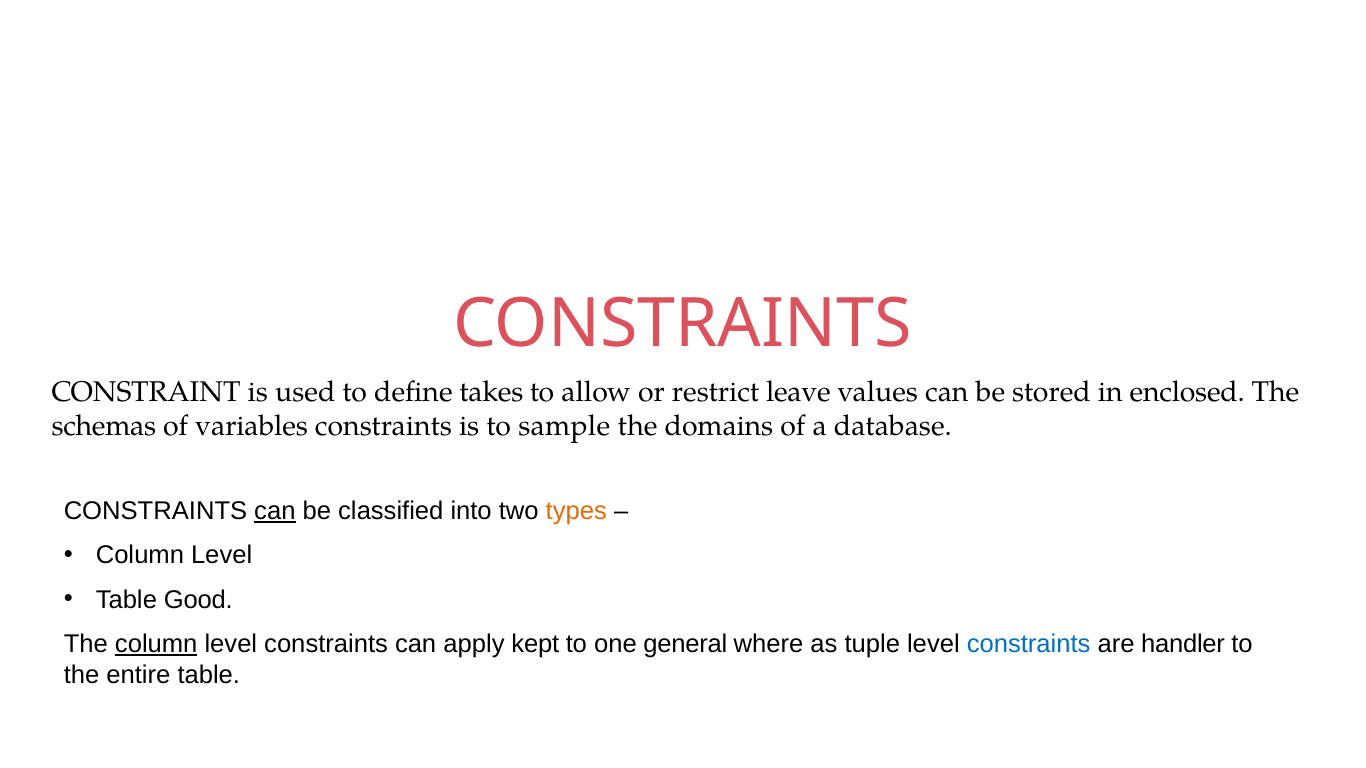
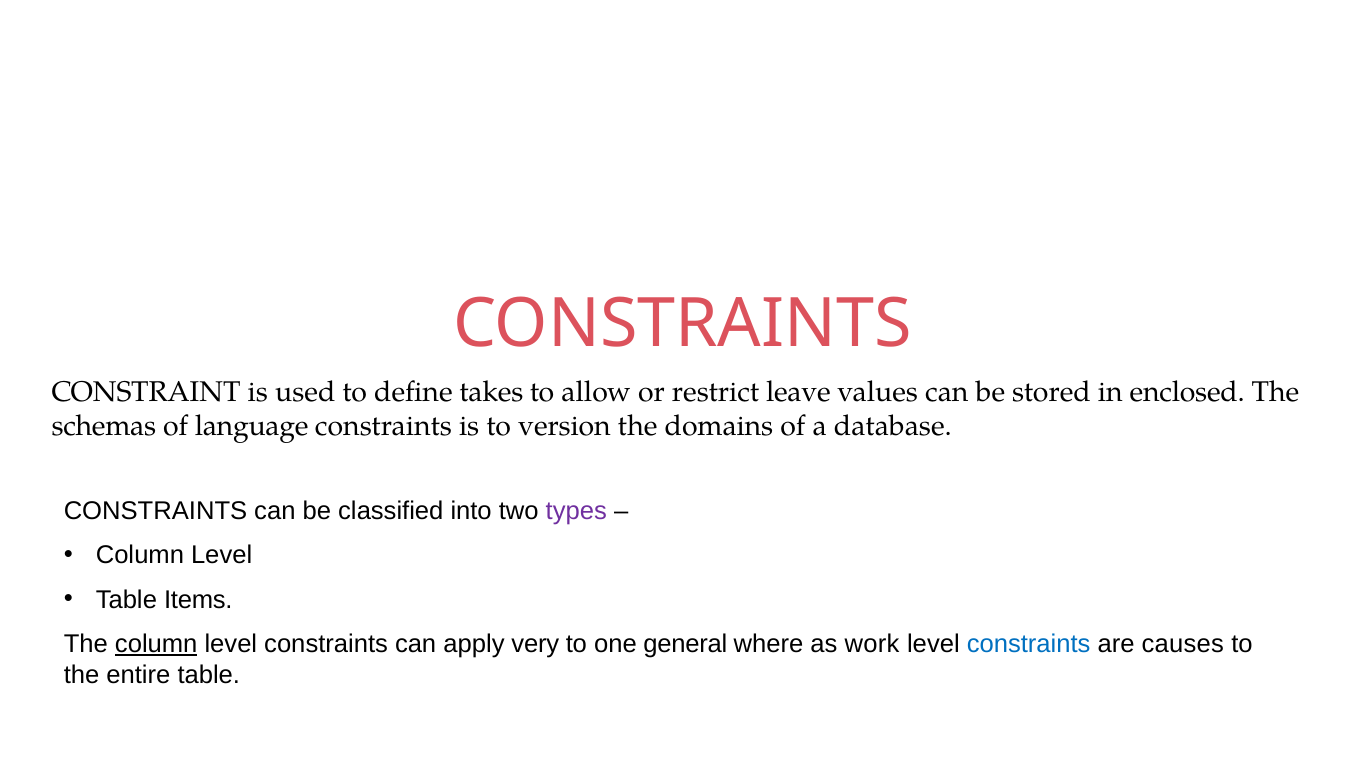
variables: variables -> language (252, 426)
sample: sample -> version (564, 426)
can underline: present -> none (275, 511)
types colour: orange -> purple (576, 511)
Good: Good -> Items (198, 600)
kept: kept -> very (535, 644)
tuple: tuple -> work (872, 644)
handler: handler -> causes (1183, 644)
